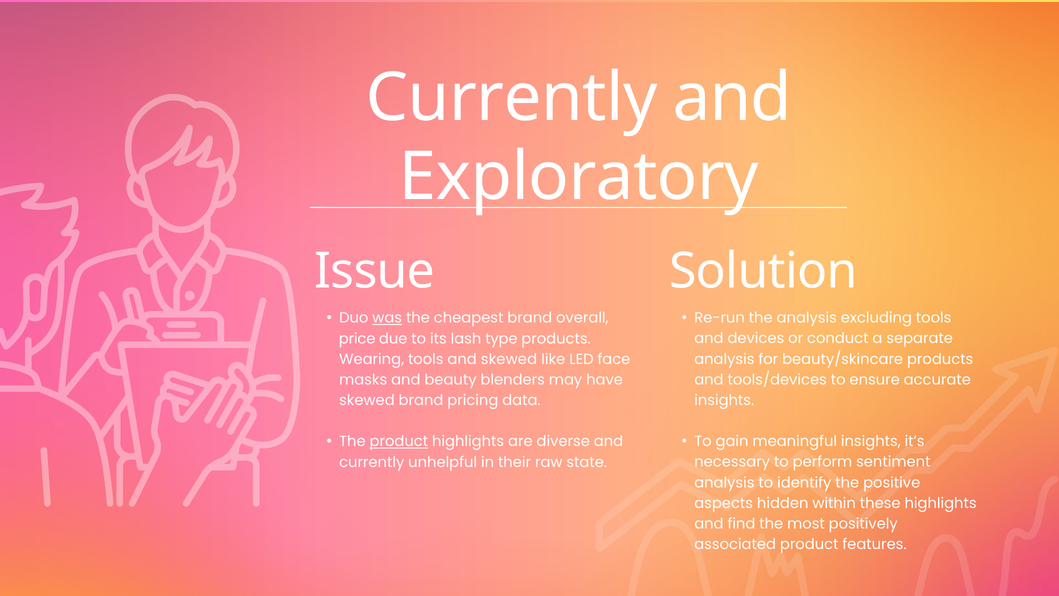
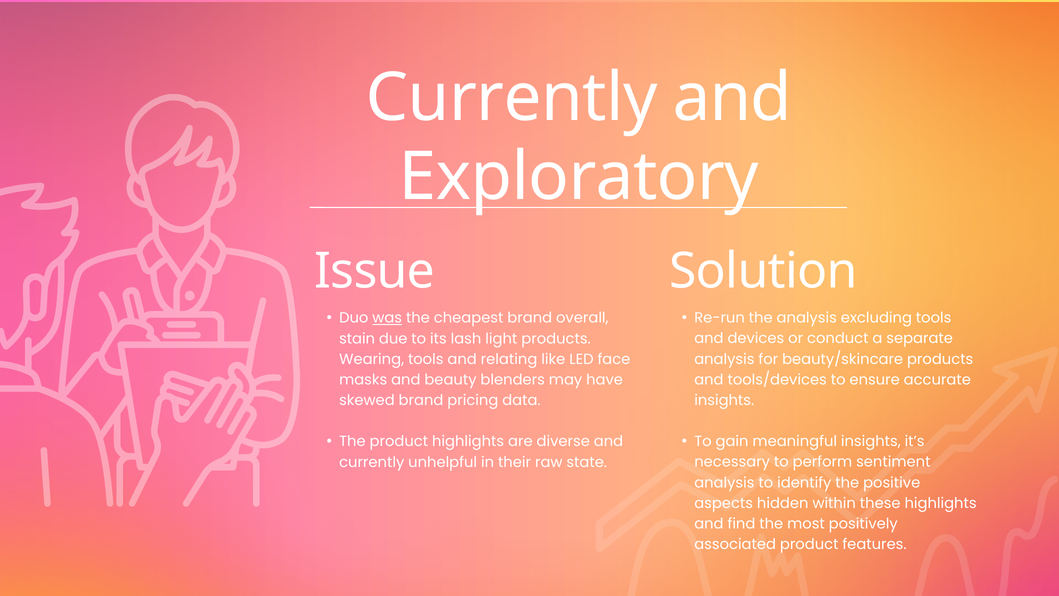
price: price -> stain (357, 338)
type: type -> light (501, 338)
and skewed: skewed -> relating (509, 359)
product underline: present -> none (399, 441)
